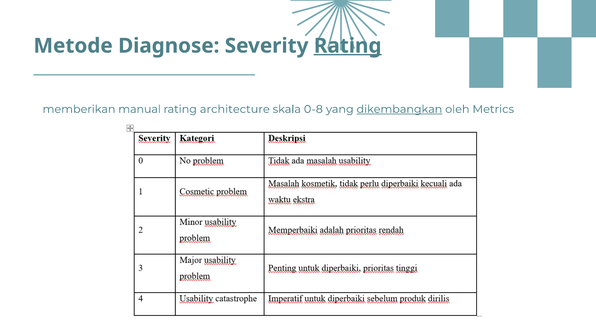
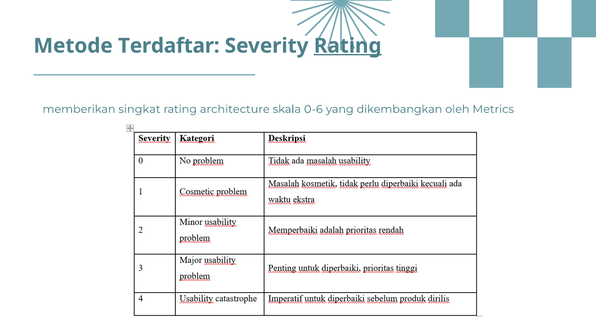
Diagnose: Diagnose -> Terdaftar (169, 46)
manual: manual -> singkat (139, 109)
0-8: 0-8 -> 0-6 (313, 109)
dikembangkan underline: present -> none (399, 109)
